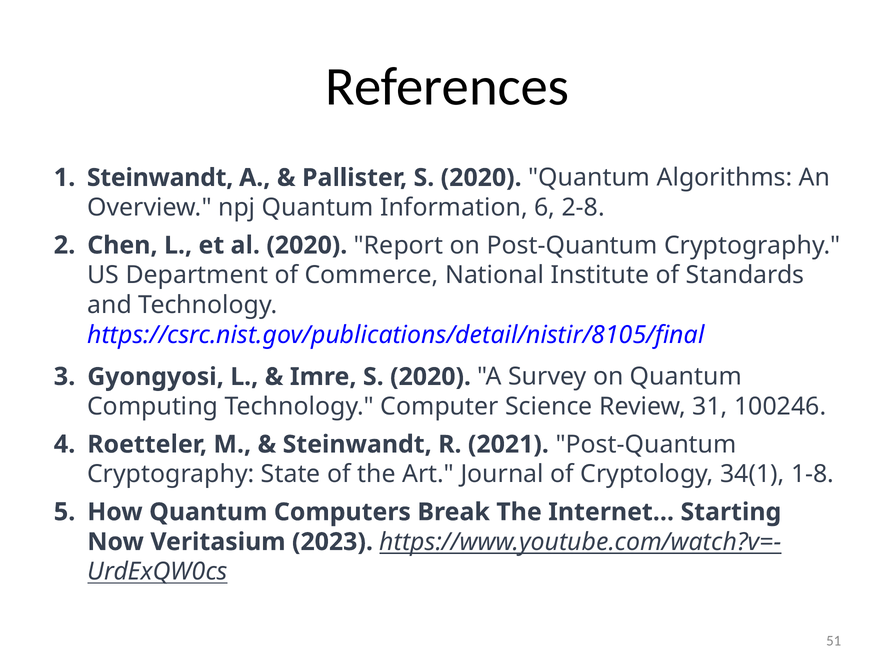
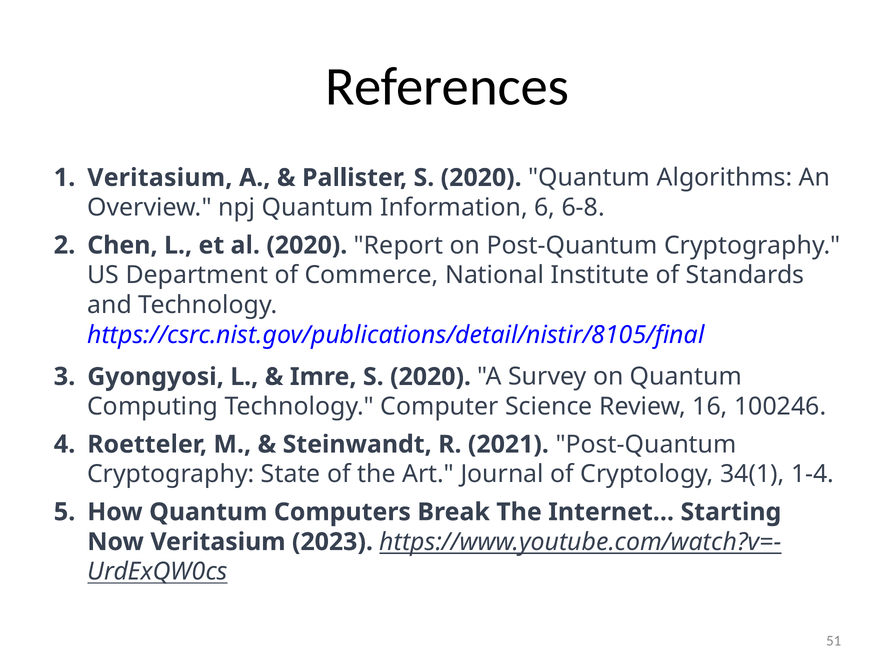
Steinwandt: Steinwandt -> Veritasium (160, 178)
2-8: 2-8 -> 6-8 (583, 208)
31: 31 -> 16 (710, 407)
1-8: 1-8 -> 1-4 (813, 474)
